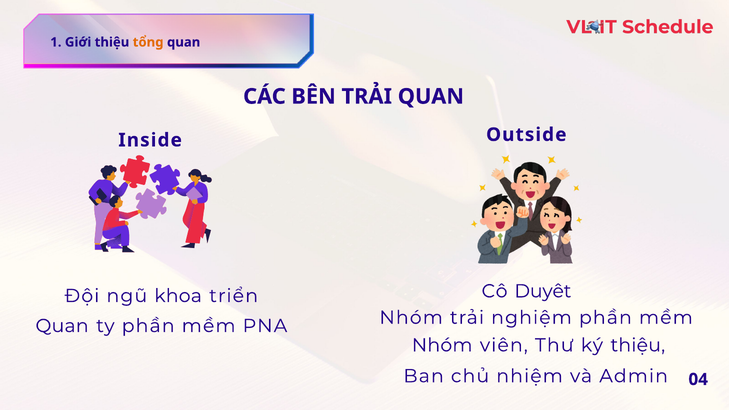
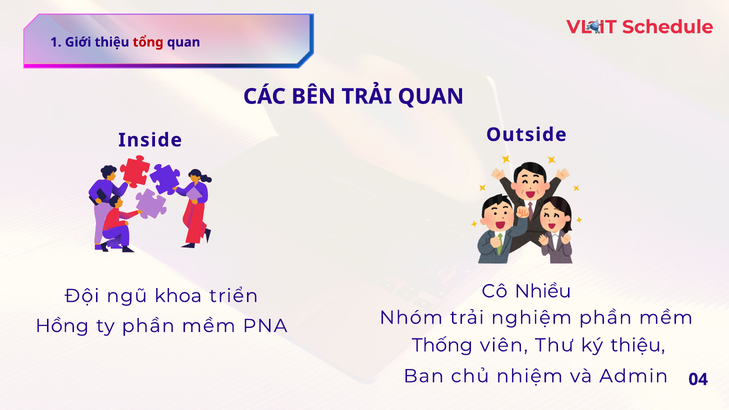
tổng colour: orange -> red (148, 42)
Duyêt: Duyêt -> Nhiều (543, 291)
Quan: Quan -> Hồng (62, 326)
Nhóm: Nhóm -> Thống (442, 345)
